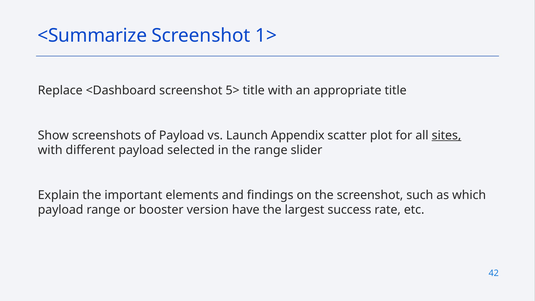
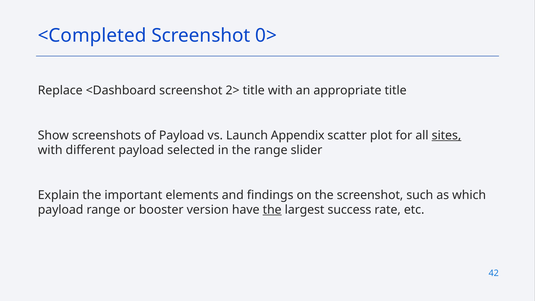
<Summarize: <Summarize -> <Completed (92, 36)
1>: 1> -> 0> (266, 36)
5>: 5> -> 2> (233, 90)
the underline: none -> present (272, 210)
